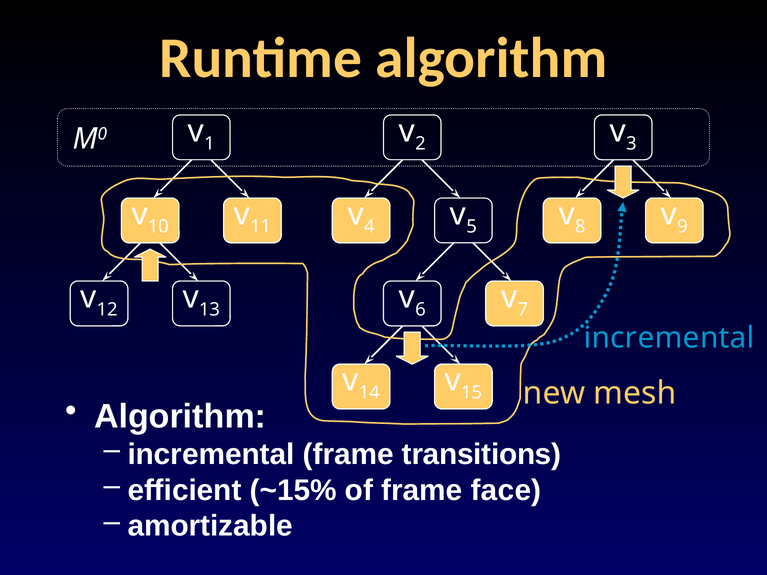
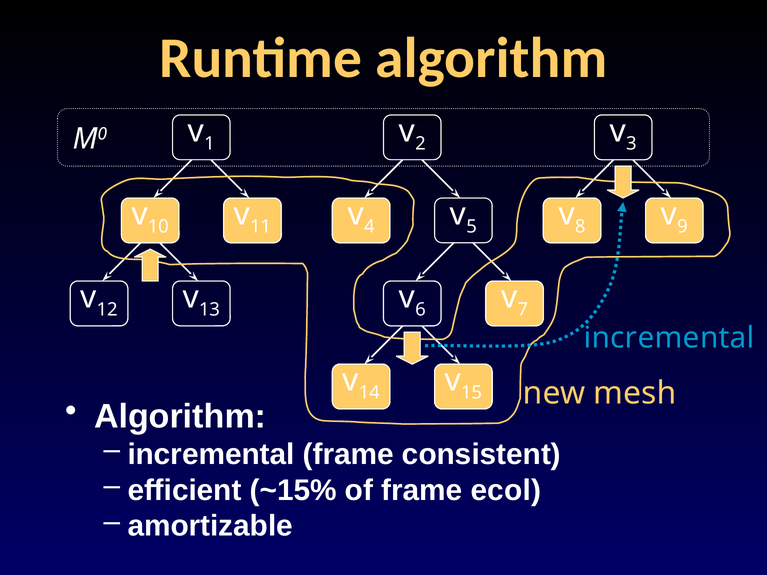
transitions: transitions -> consistent (481, 455)
face: face -> ecol (506, 490)
